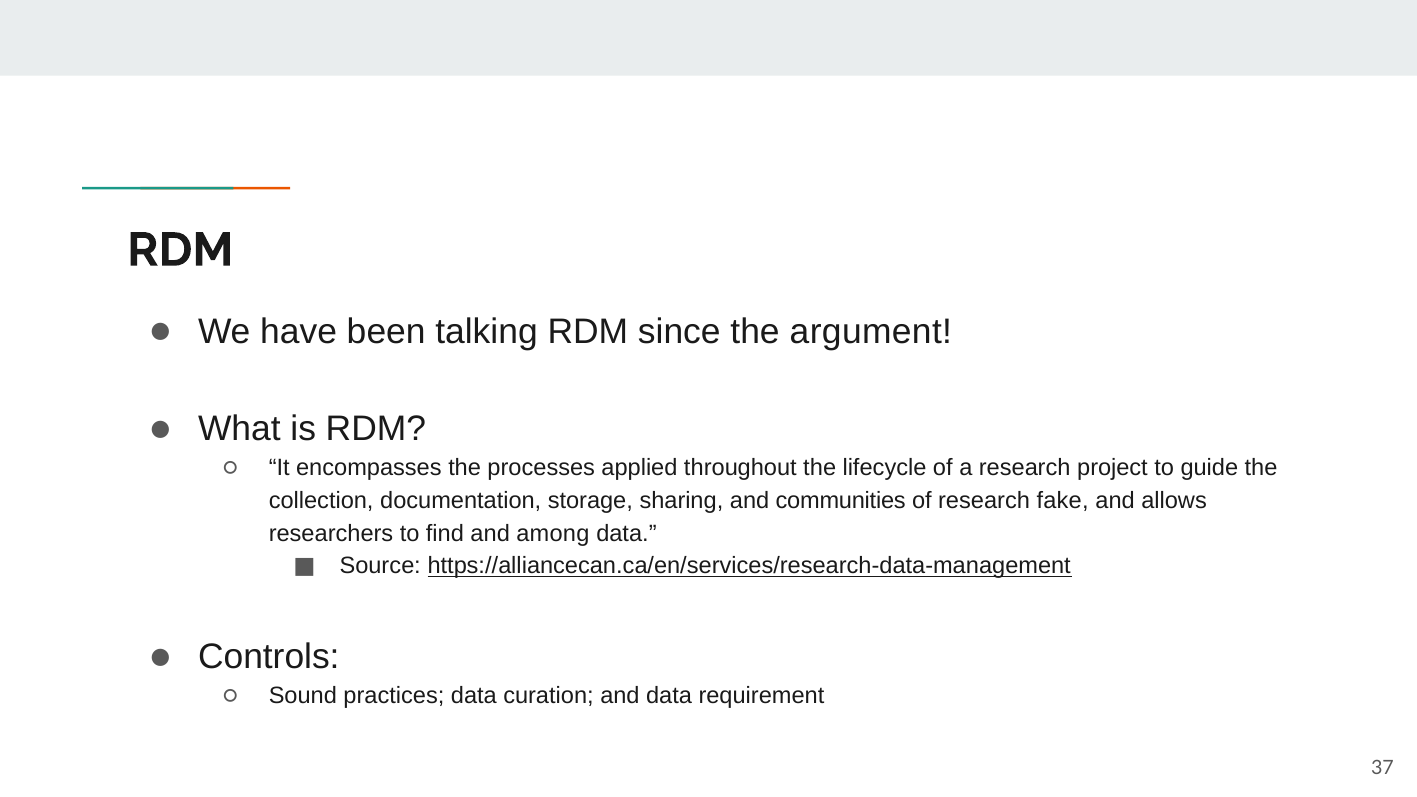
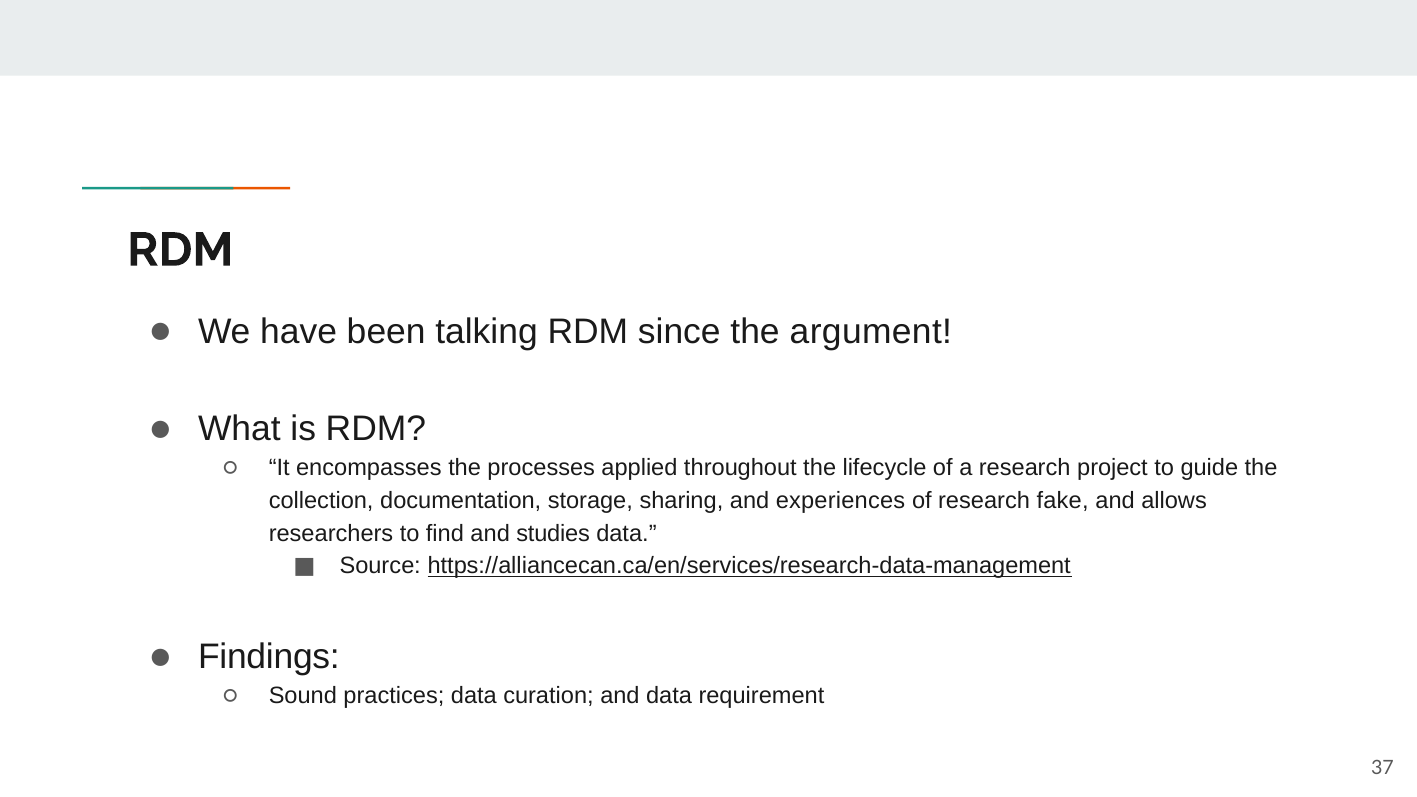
communities: communities -> experiences (840, 501)
among: among -> studies (553, 533)
Controls: Controls -> Findings (269, 657)
